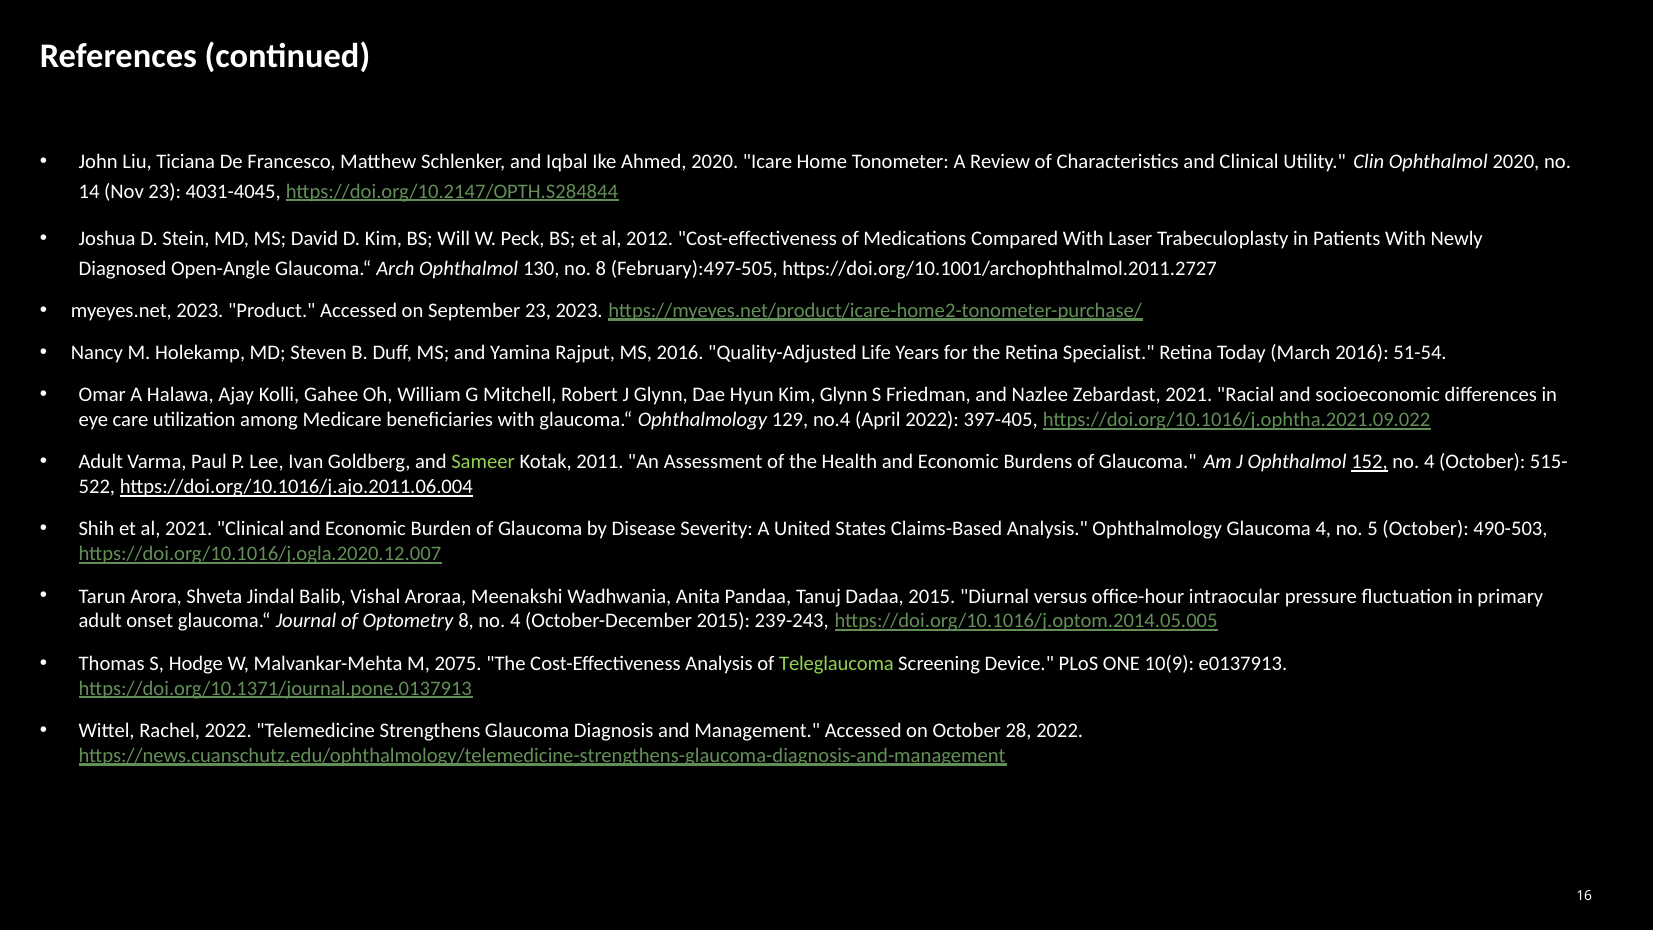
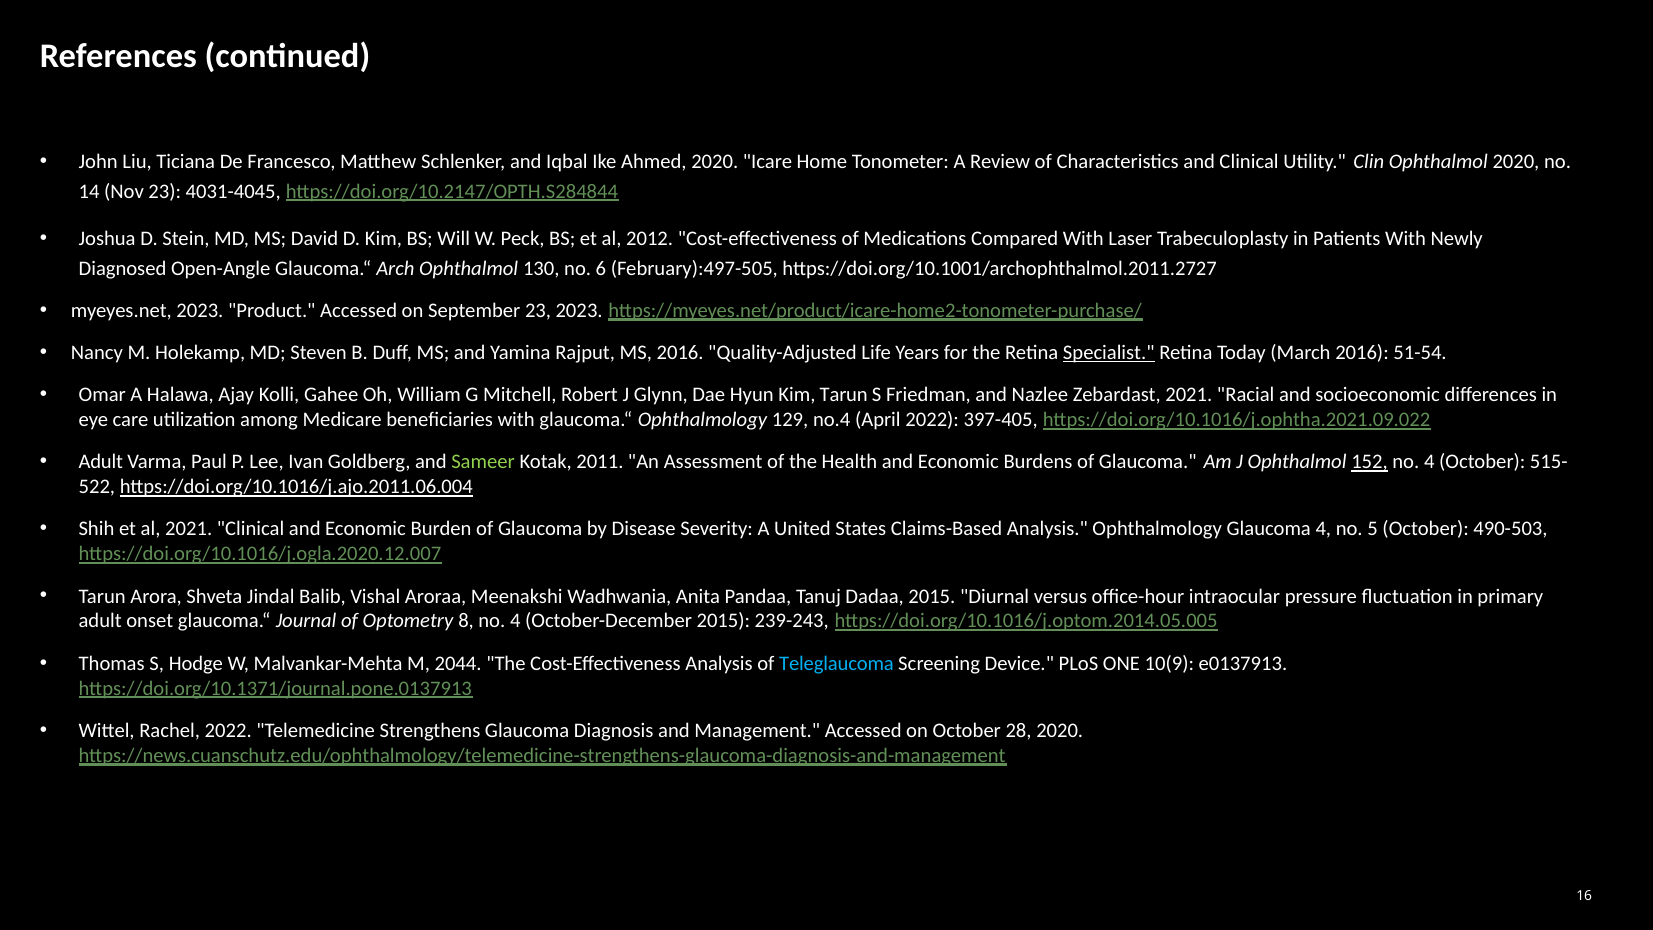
no 8: 8 -> 6 (601, 268)
Specialist underline: none -> present (1109, 353)
Kim Glynn: Glynn -> Tarun (844, 395)
2075: 2075 -> 2044 (458, 663)
Teleglaucoma colour: light green -> light blue (836, 663)
28 2022: 2022 -> 2020 (1060, 730)
